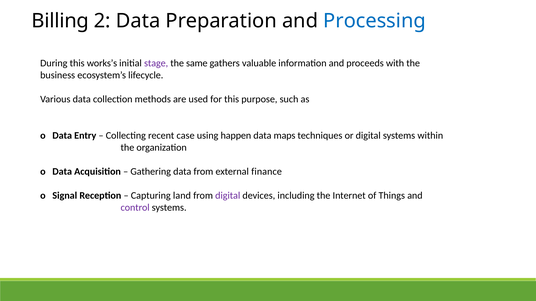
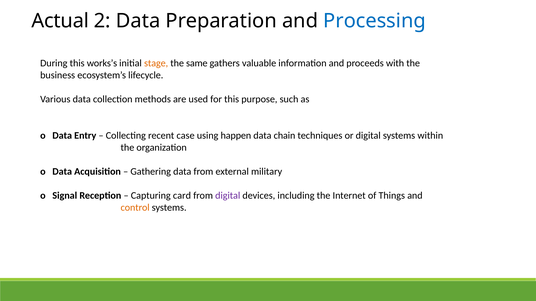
Billing: Billing -> Actual (60, 21)
stage colour: purple -> orange (156, 63)
maps: maps -> chain (285, 136)
finance: finance -> military (267, 172)
land: land -> card (182, 196)
control colour: purple -> orange (135, 208)
